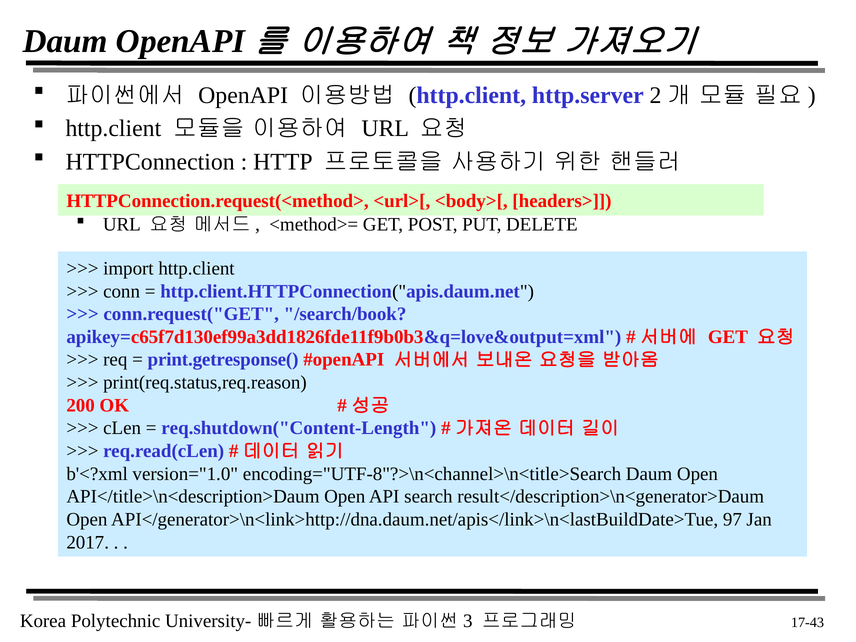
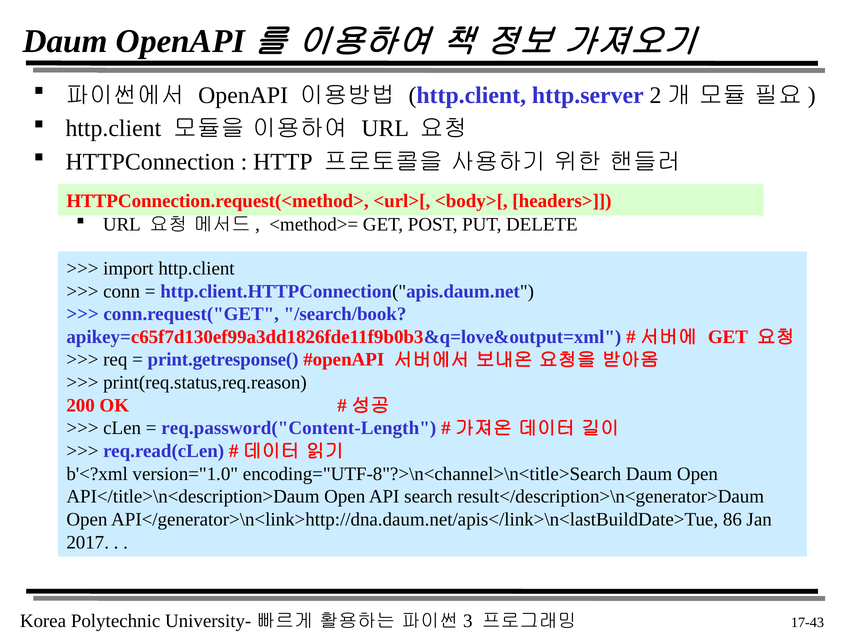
req.shutdown("Content-Length: req.shutdown("Content-Length -> req.password("Content-Length (299, 428)
97: 97 -> 86 (732, 519)
